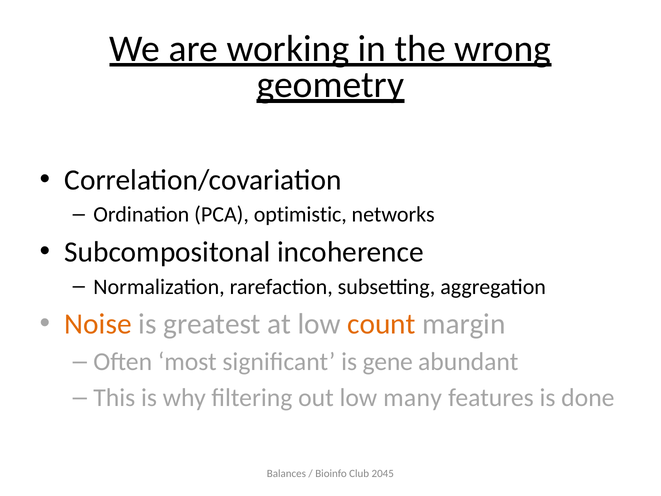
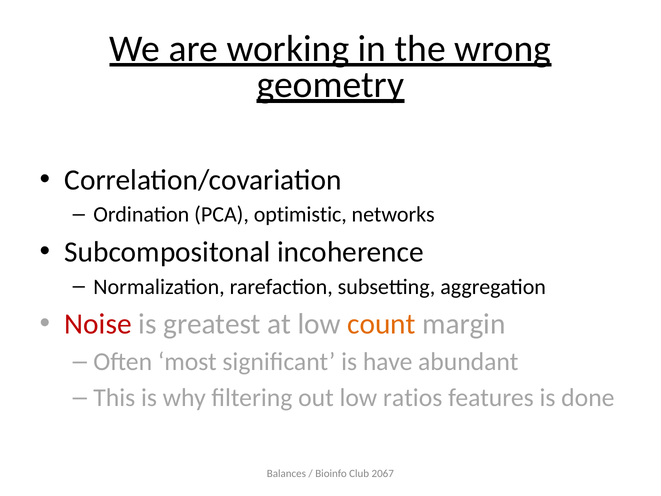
Noise colour: orange -> red (98, 324)
gene: gene -> have (388, 362)
many: many -> ratios (413, 398)
2045: 2045 -> 2067 (383, 473)
